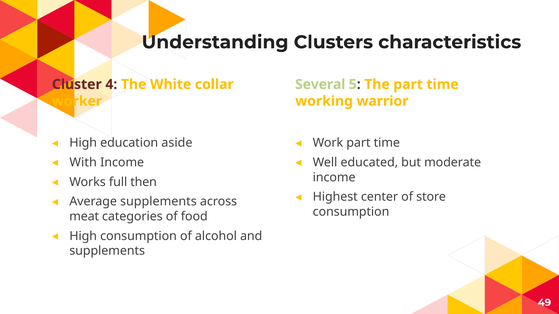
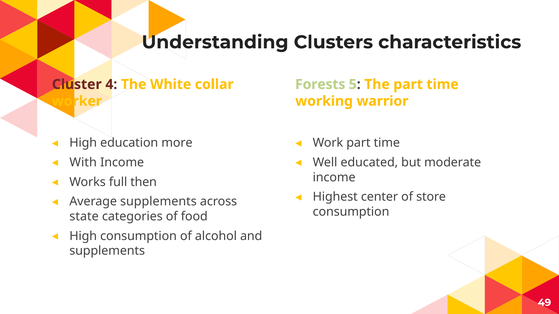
Several: Several -> Forests (320, 84)
aside: aside -> more (177, 143)
meat: meat -> state (84, 217)
